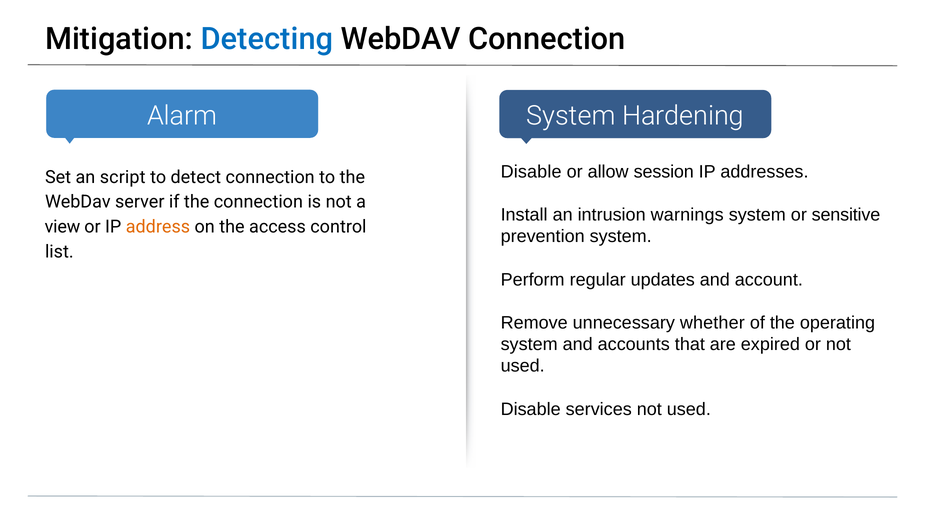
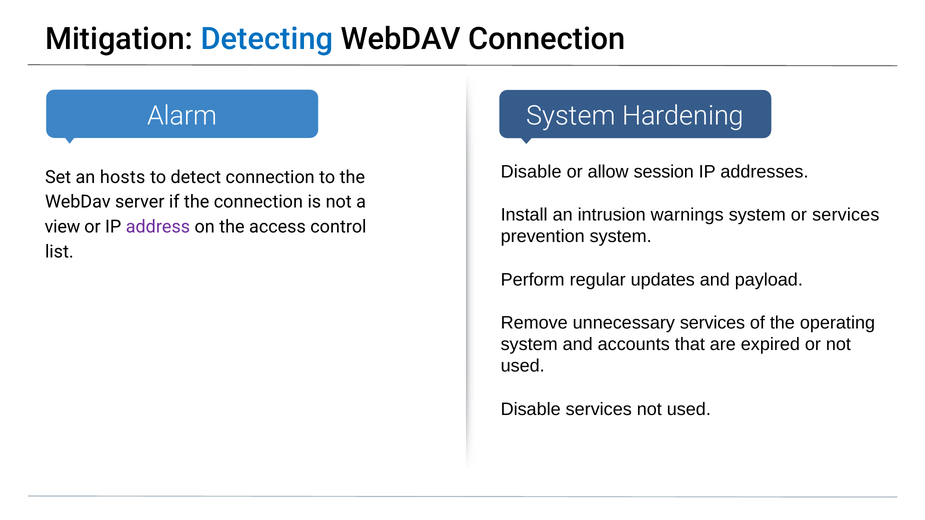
script: script -> hosts (123, 177)
or sensitive: sensitive -> services (846, 215)
address colour: orange -> purple (158, 227)
account: account -> payload (769, 280)
unnecessary whether: whether -> services (712, 323)
